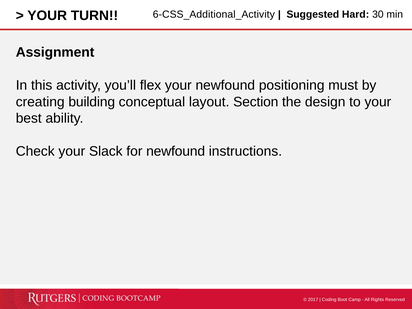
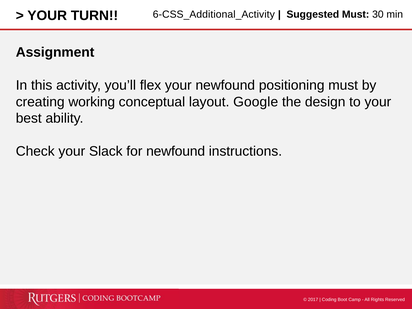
Suggested Hard: Hard -> Must (356, 15)
building: building -> working (92, 102)
Section: Section -> Google (256, 102)
